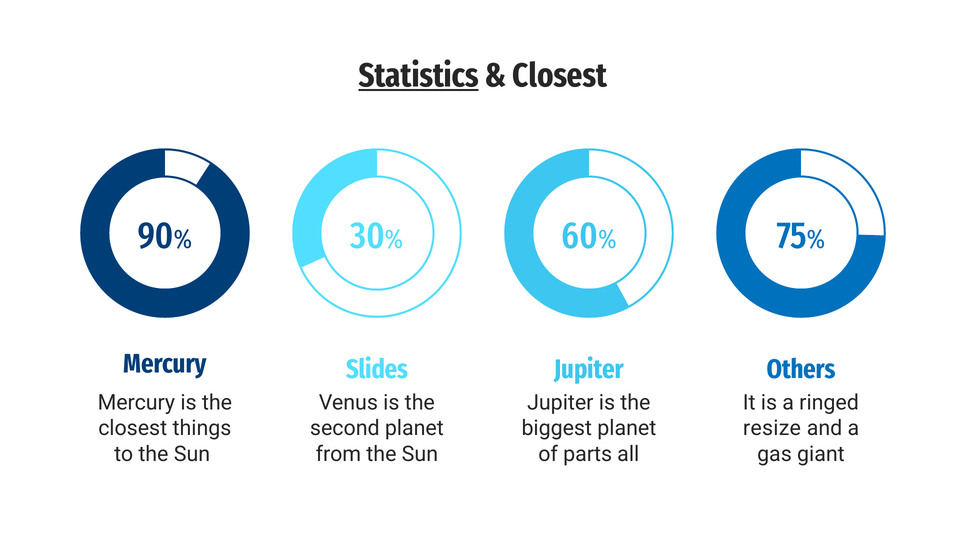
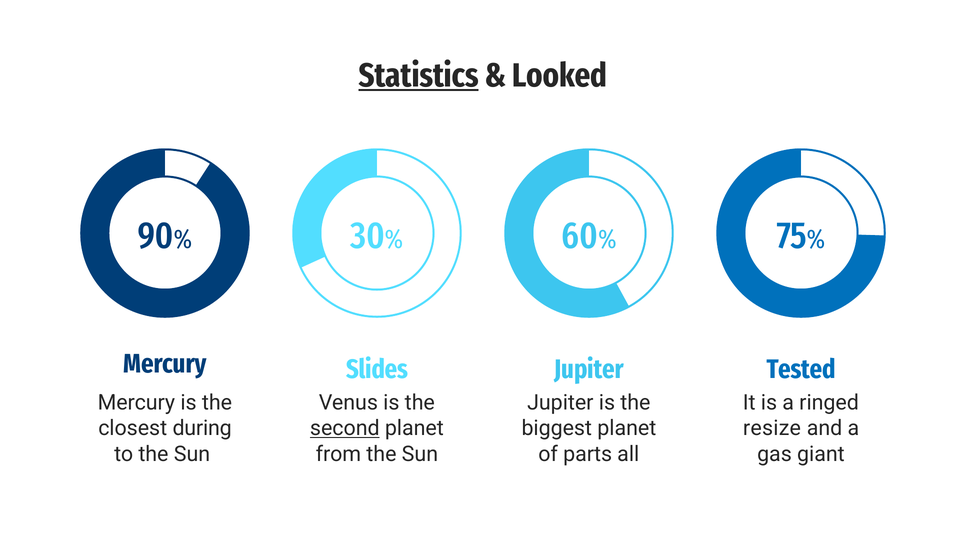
Closest: Closest -> Looked (560, 76)
Others: Others -> Tested (801, 370)
things: things -> during (202, 429)
second underline: none -> present (345, 429)
